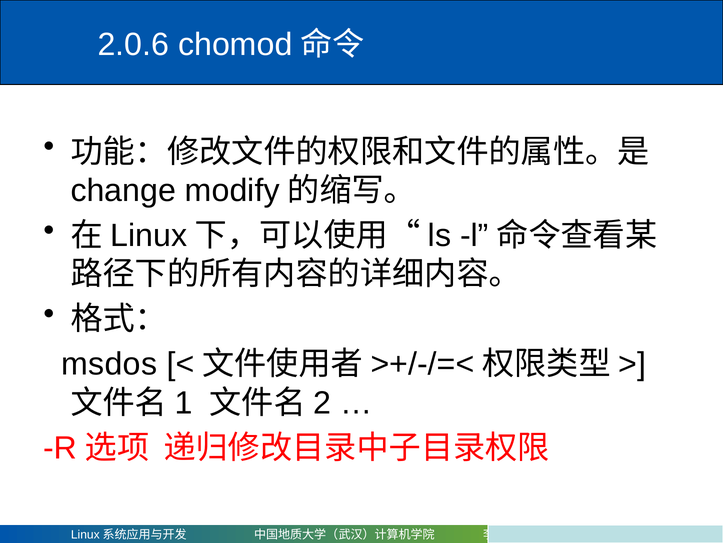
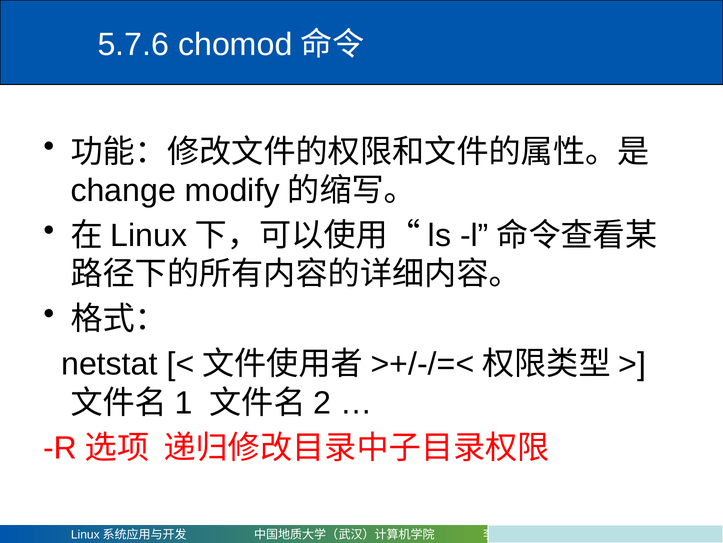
2.0.6: 2.0.6 -> 5.7.6 (133, 44)
msdos: msdos -> netstat (109, 364)
